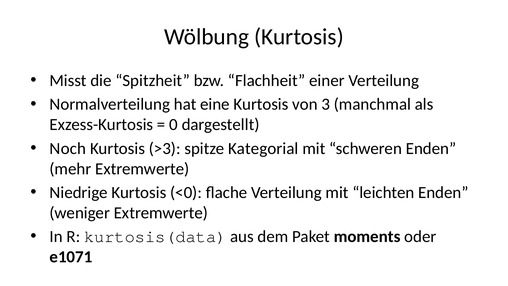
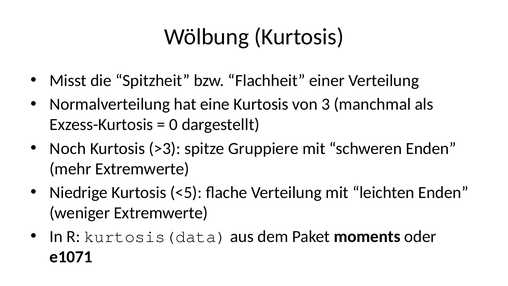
Kategorial: Kategorial -> Gruppiere (263, 148)
<0: <0 -> <5 (186, 192)
